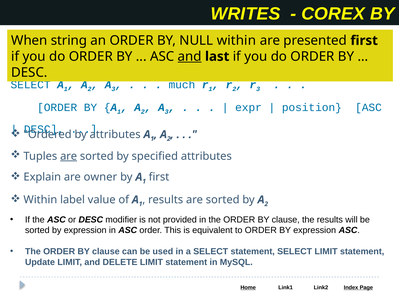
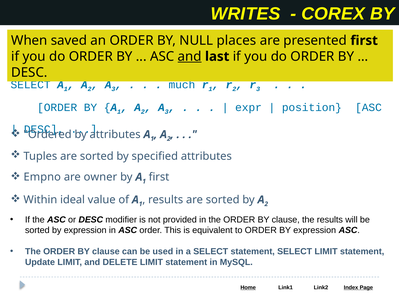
string: string -> saved (69, 41)
NULL within: within -> places (236, 41)
are underline: present -> none (69, 156)
Explain: Explain -> Empno (42, 177)
label: label -> ideal (73, 200)
